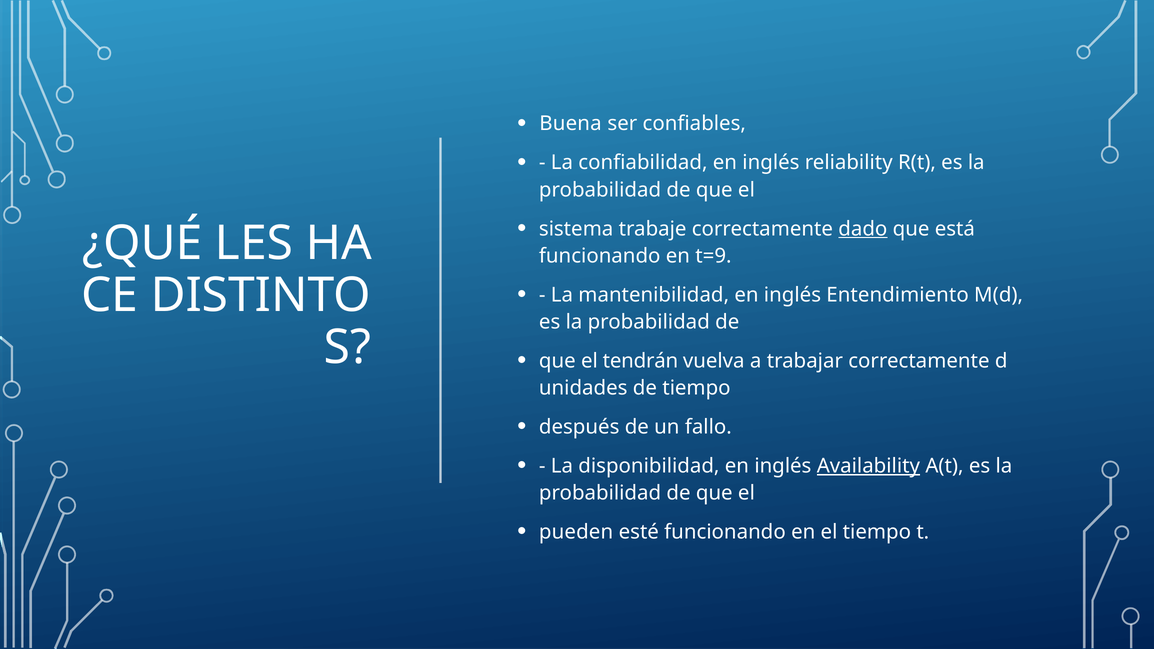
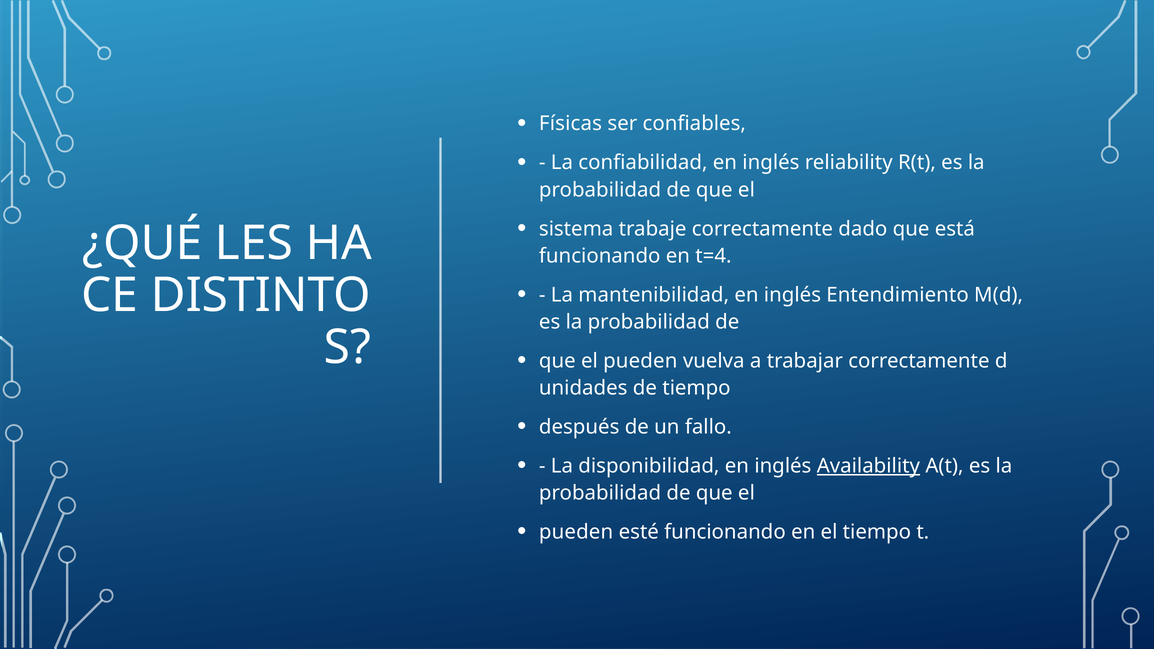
Buena: Buena -> Físicas (571, 124)
dado underline: present -> none (863, 229)
t=9: t=9 -> t=4 (713, 256)
el tendrán: tendrán -> pueden (640, 361)
